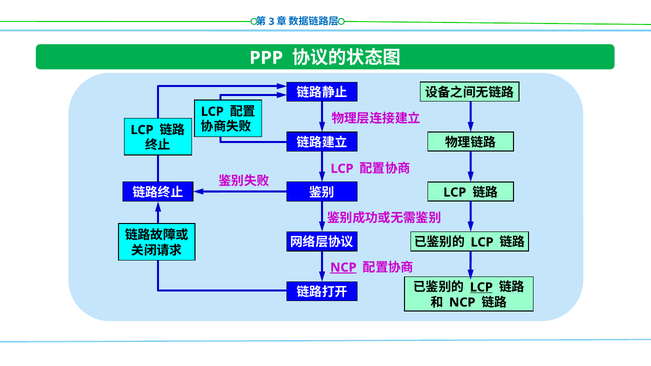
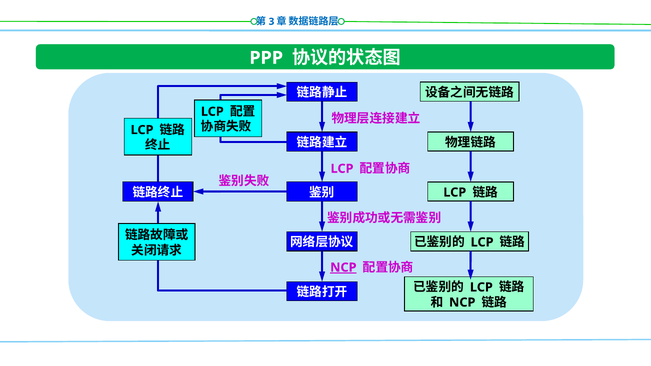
LCP underline: present -> none (481, 287)
